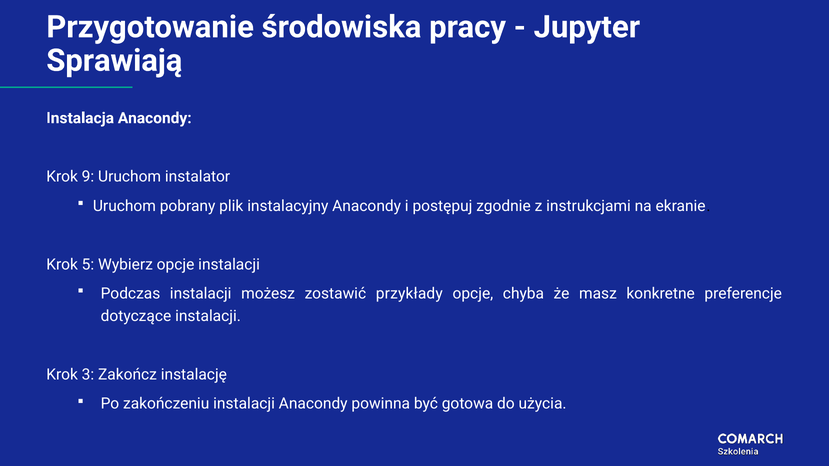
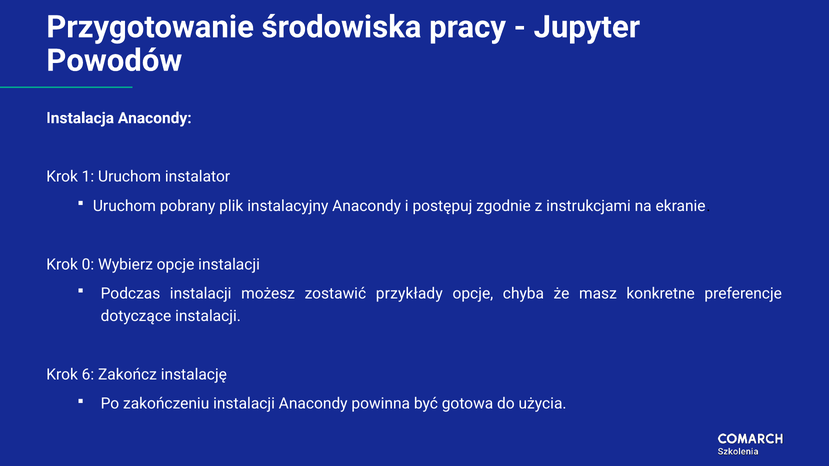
Sprawiają: Sprawiają -> Powodów (114, 61)
9: 9 -> 1 (88, 177)
5: 5 -> 0 (88, 265)
3: 3 -> 6 (88, 375)
